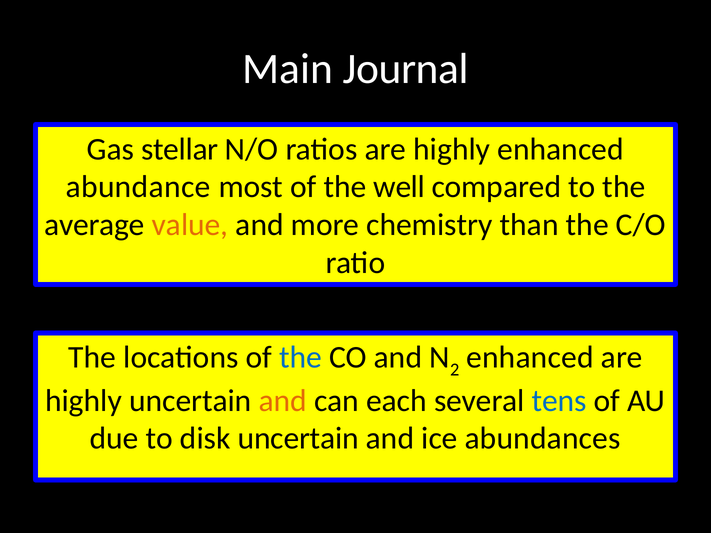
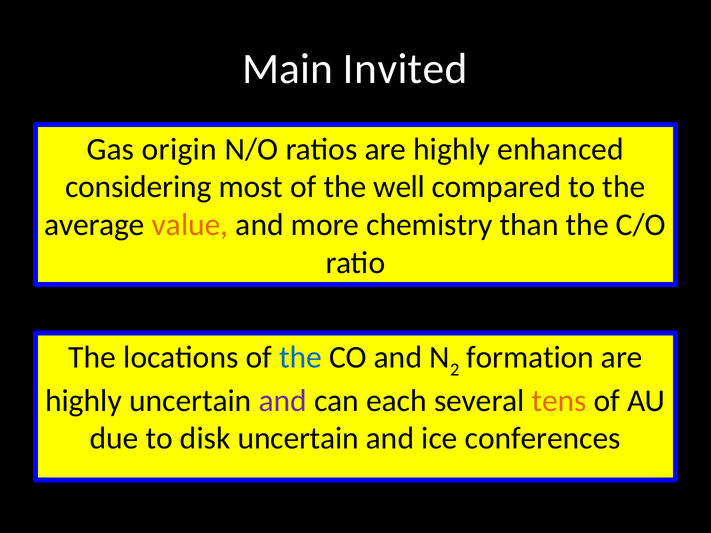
Journal: Journal -> Invited (405, 69)
stellar: stellar -> origin (179, 149)
abundance: abundance -> considering (138, 187)
enhanced: enhanced -> formation (530, 358)
and colour: orange -> purple (283, 401)
tens colour: blue -> orange (559, 401)
abundances: abundances -> conferences (543, 439)
